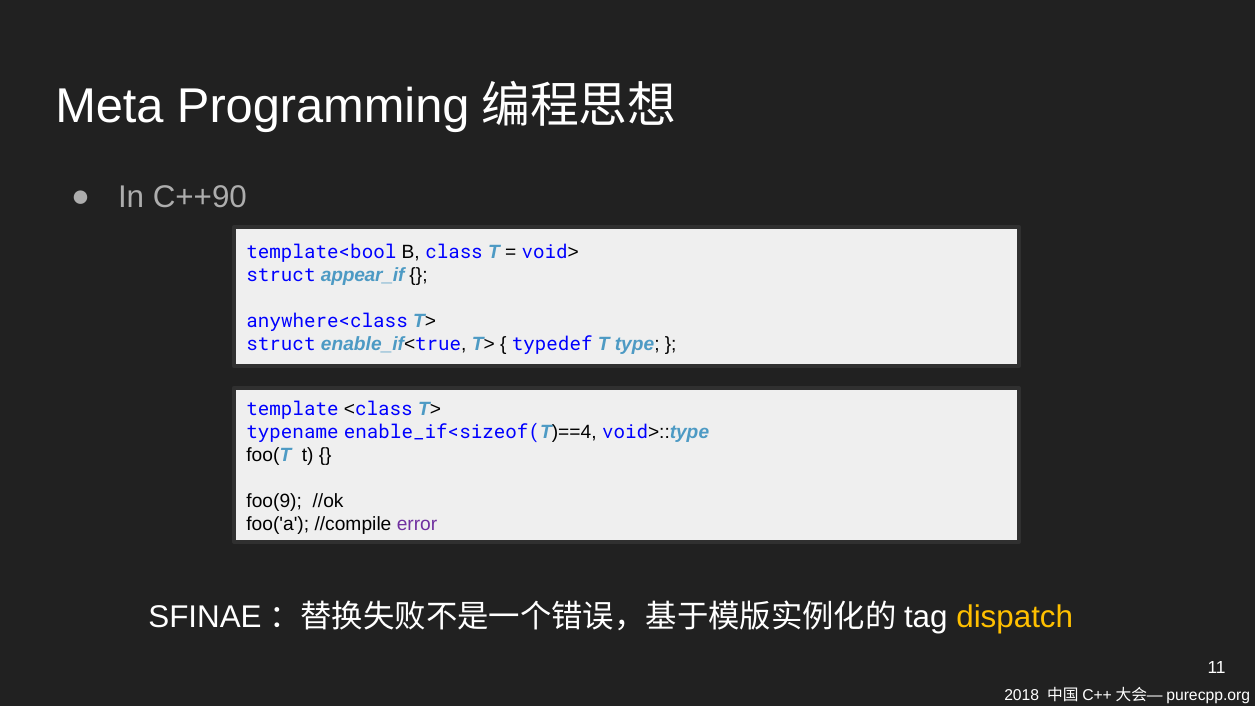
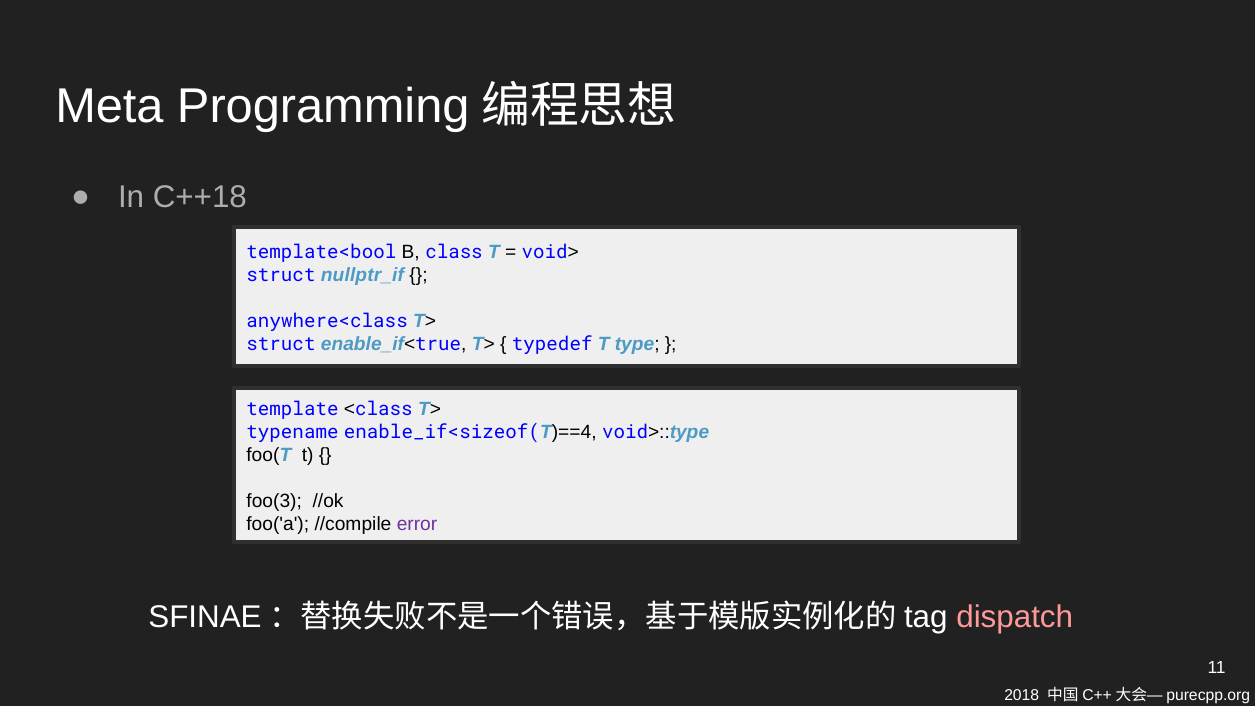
C++90: C++90 -> C++18 (200, 197)
appear_if: appear_if -> nullptr_if (362, 275)
foo(9: foo(9 -> foo(3 (274, 501)
dispatch colour: yellow -> pink (1015, 617)
